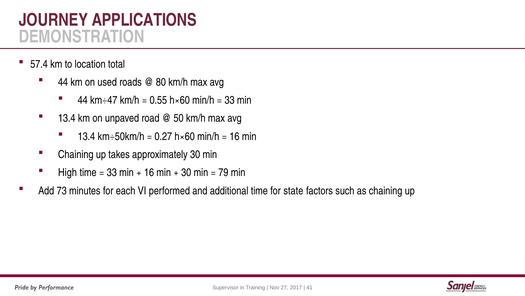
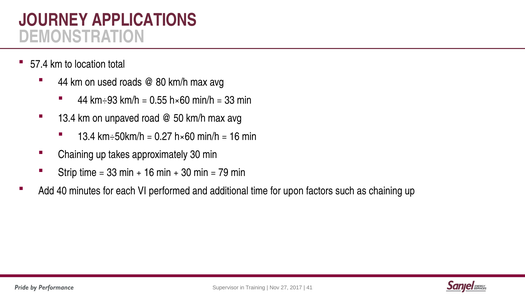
km÷47: km÷47 -> km÷93 (104, 100)
High: High -> Strip (67, 172)
73: 73 -> 40 (62, 190)
state: state -> upon (293, 190)
